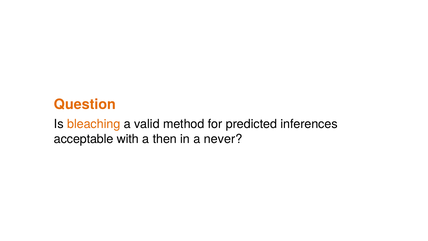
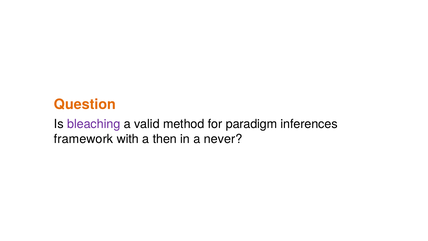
bleaching colour: orange -> purple (94, 124)
predicted: predicted -> paradigm (251, 124)
acceptable: acceptable -> framework (84, 139)
